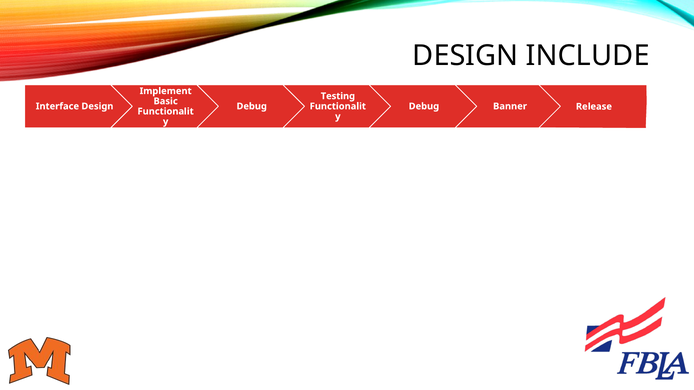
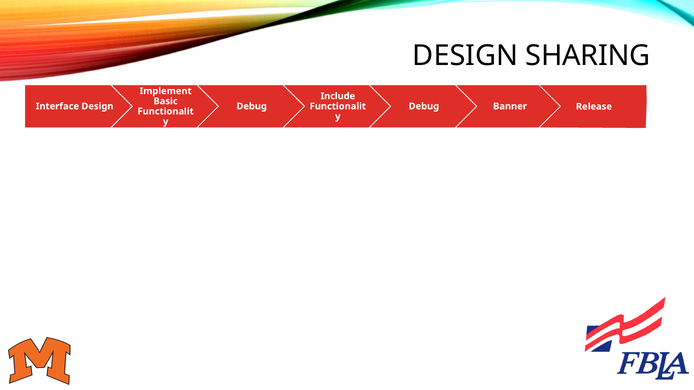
INCLUDE: INCLUDE -> SHARING (588, 56)
Testing: Testing -> Include (338, 96)
